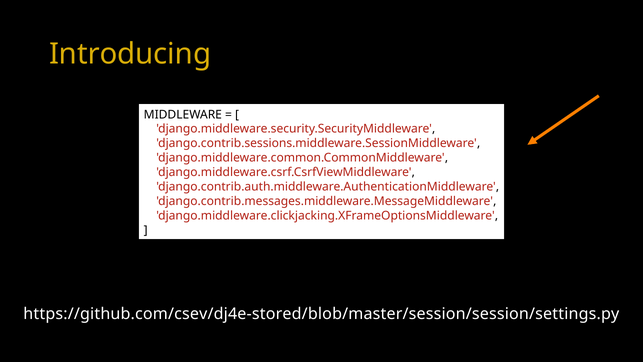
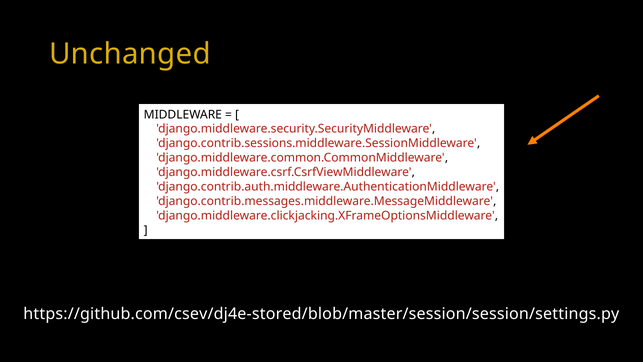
Introducing: Introducing -> Unchanged (130, 54)
